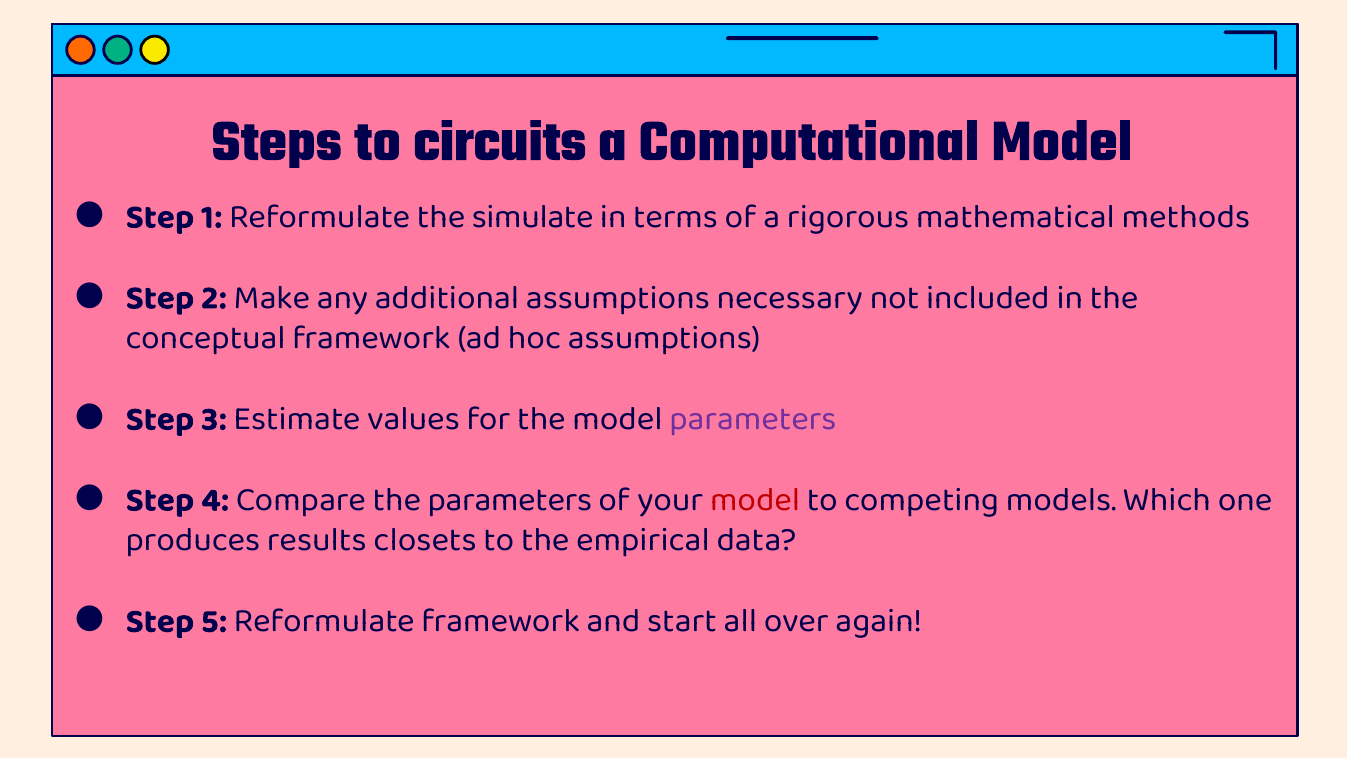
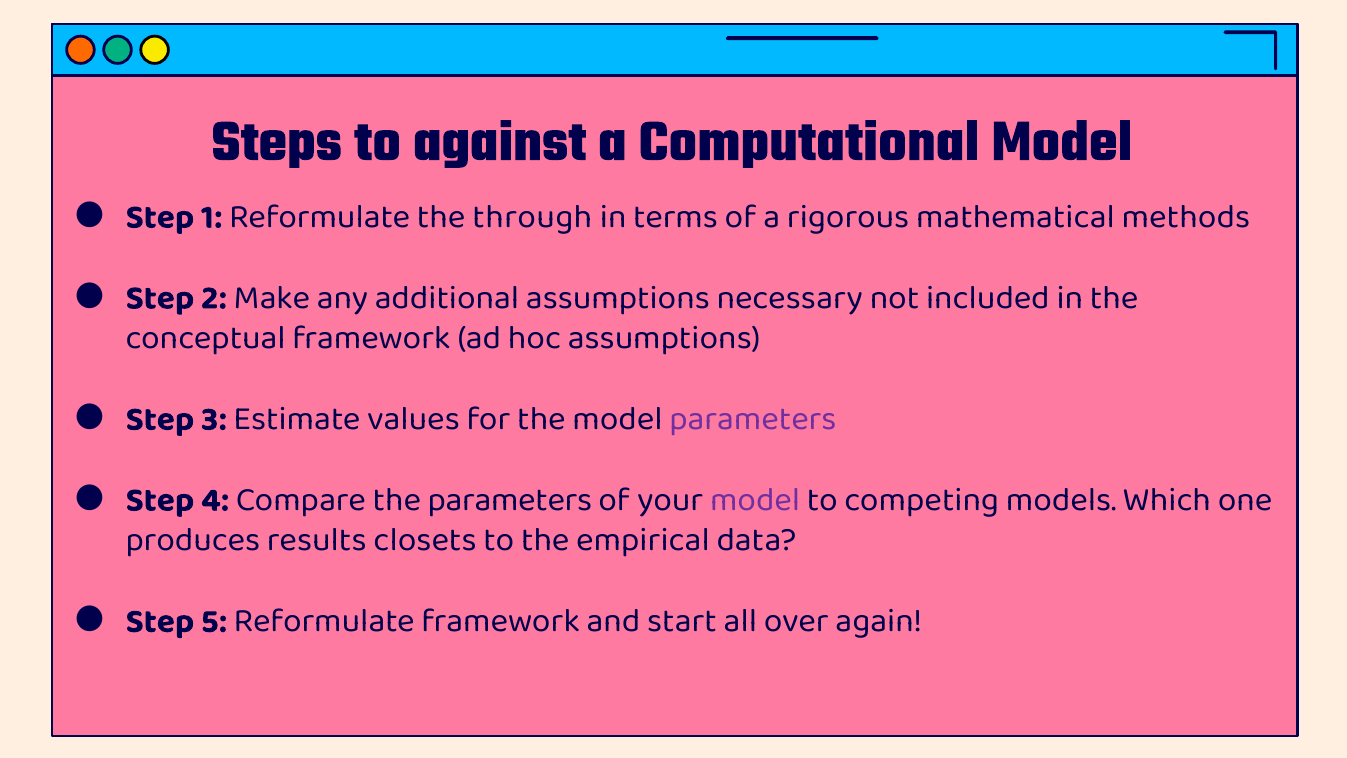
circuits: circuits -> against (500, 140)
simulate: simulate -> through (532, 216)
model colour: red -> purple (755, 499)
